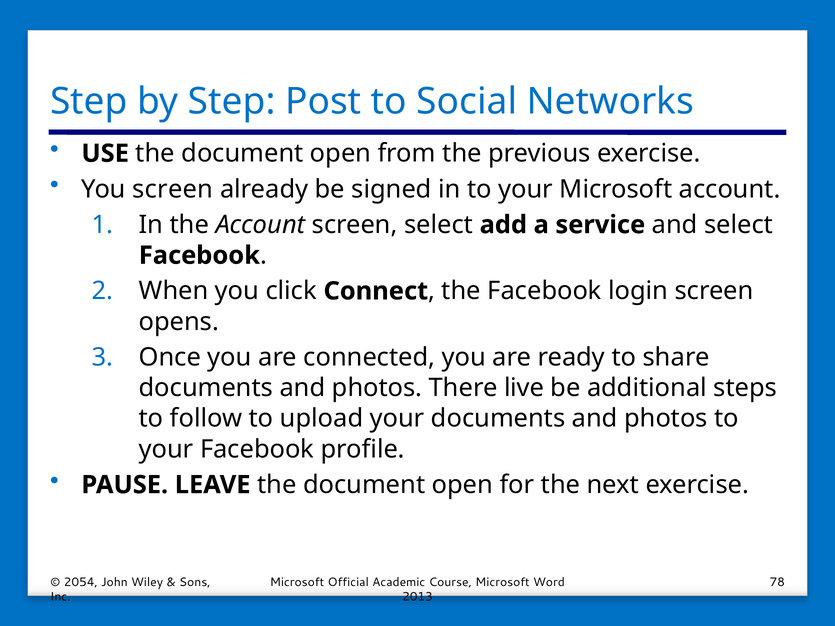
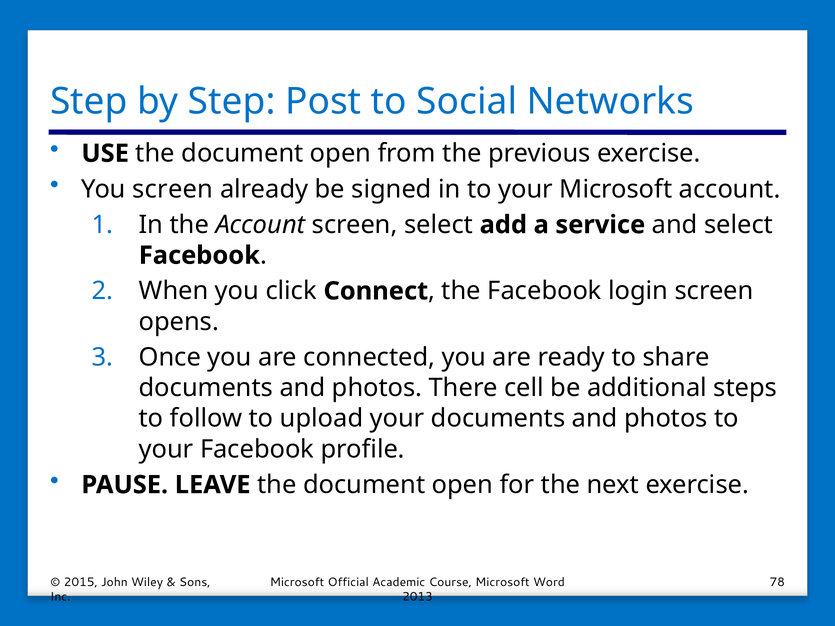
live: live -> cell (524, 388)
2054: 2054 -> 2015 (81, 583)
